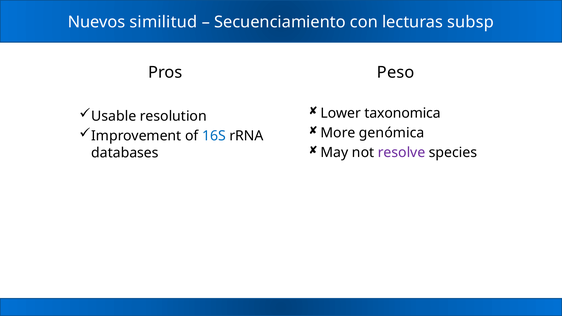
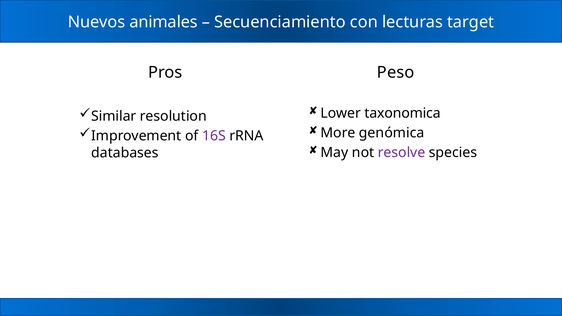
similitud: similitud -> animales (164, 22)
subsp: subsp -> target (471, 22)
Usable: Usable -> Similar (114, 116)
16S colour: blue -> purple (214, 136)
